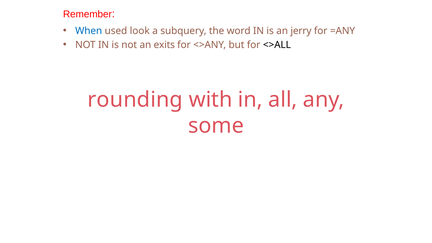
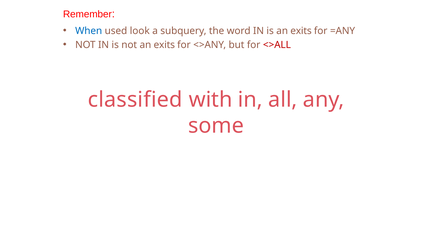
is an jerry: jerry -> exits (301, 31)
<>ALL colour: black -> red (277, 45)
rounding: rounding -> classified (135, 100)
